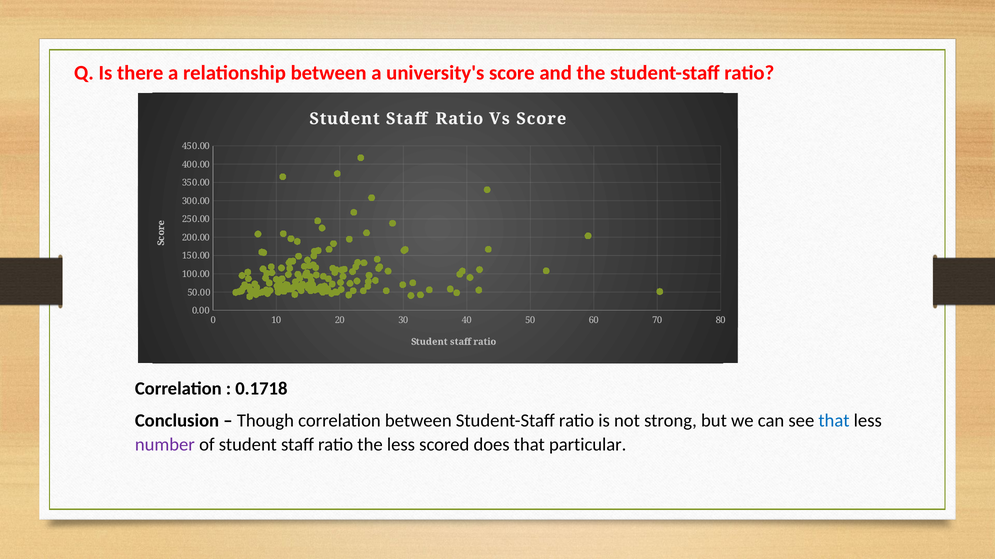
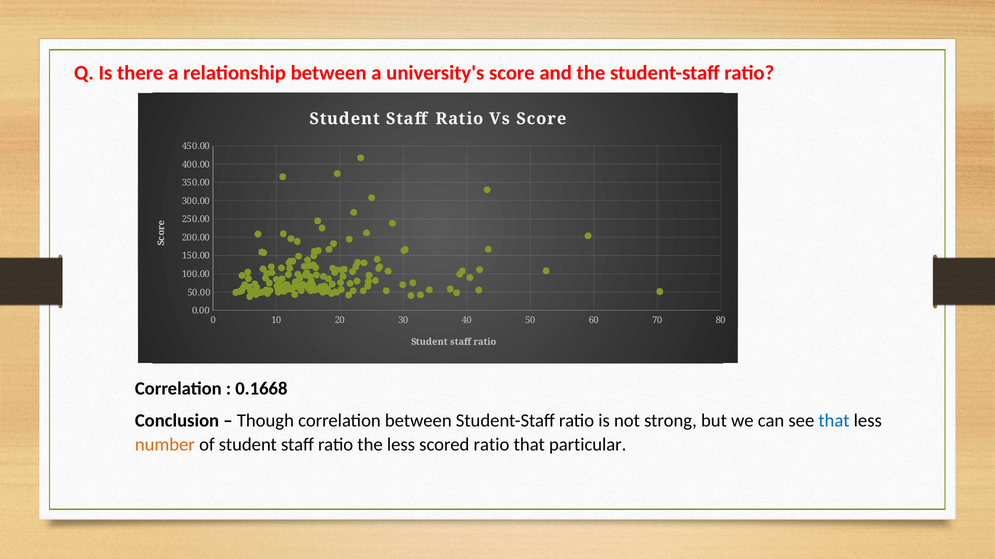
0.1718: 0.1718 -> 0.1668 (261, 389)
number colour: purple -> orange (165, 445)
scored does: does -> ratio (492, 445)
